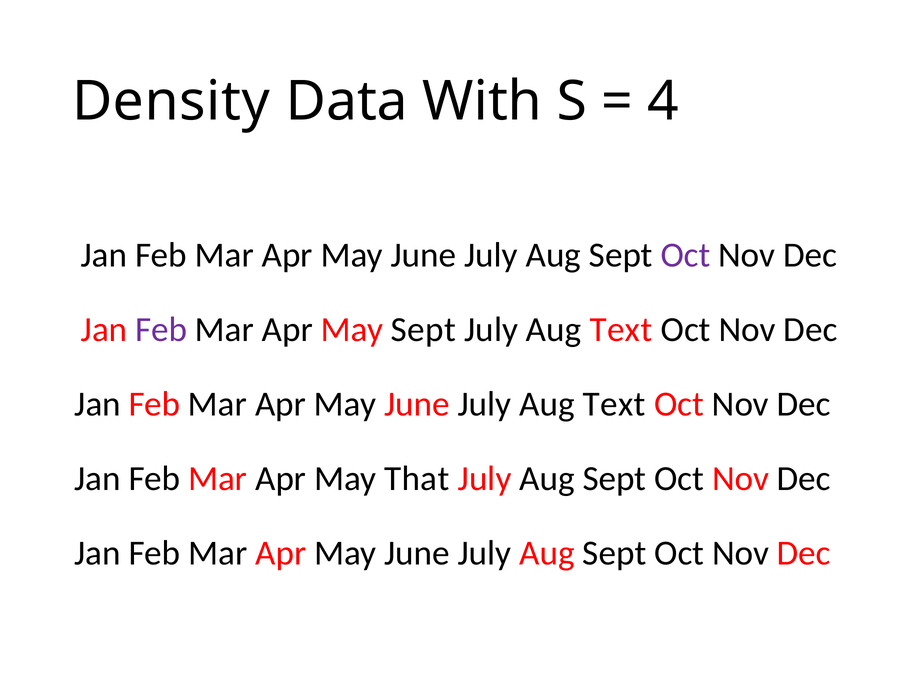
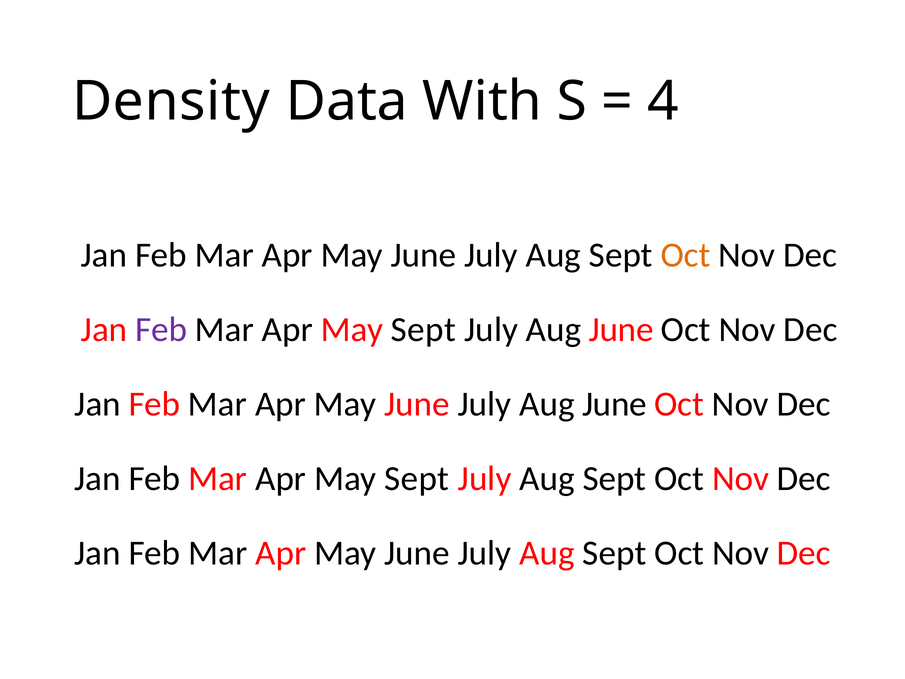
Oct colour: purple -> orange (685, 255)
Text: Text -> June (621, 329)
June July Aug Text: Text -> June (614, 404)
That: That -> Sept (417, 478)
